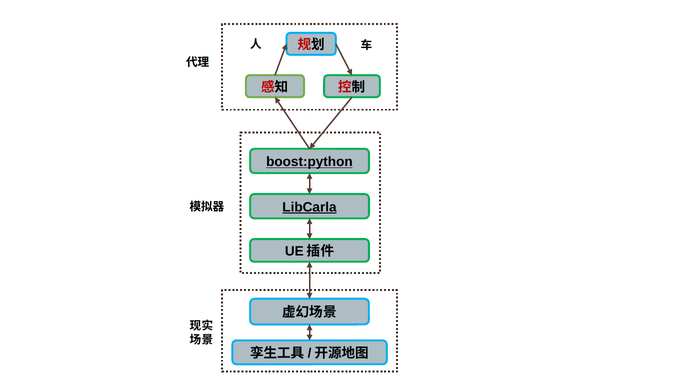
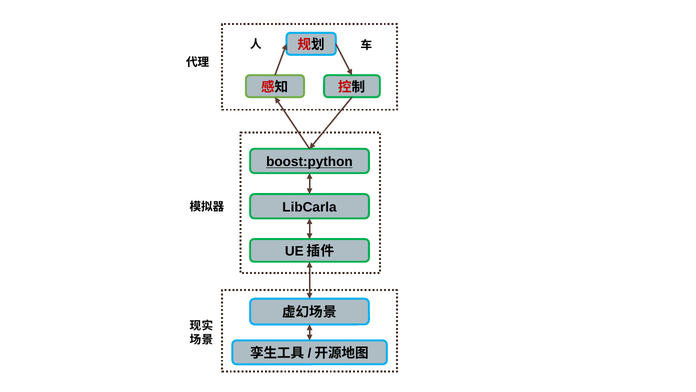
LibCarla underline: present -> none (309, 207)
